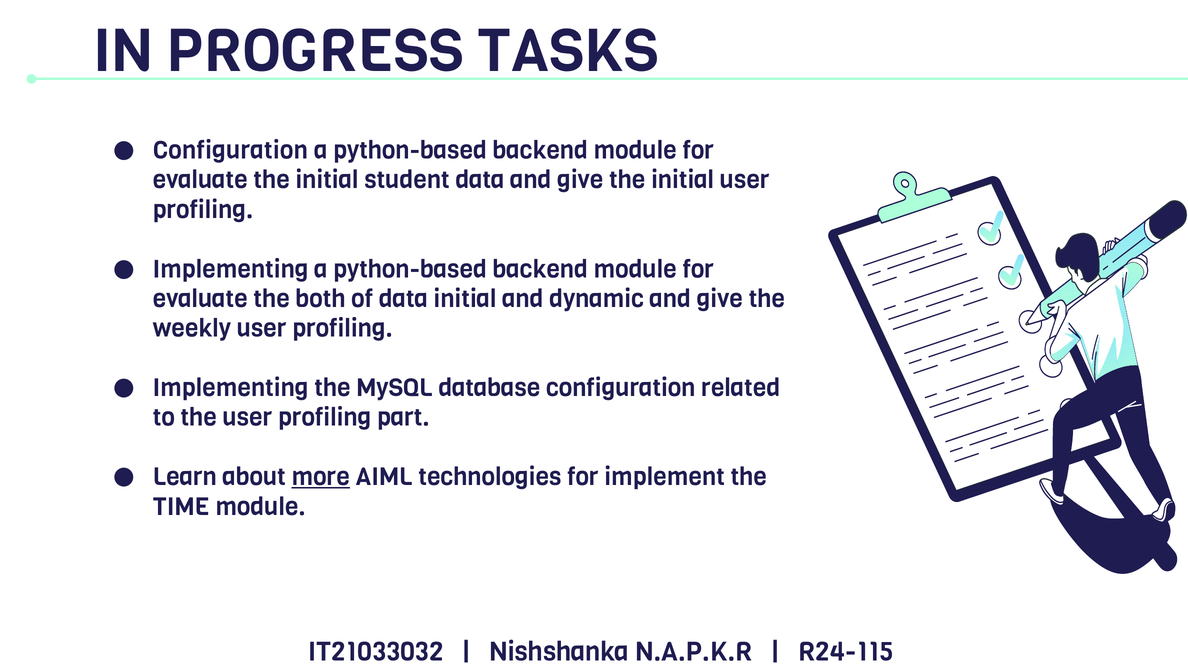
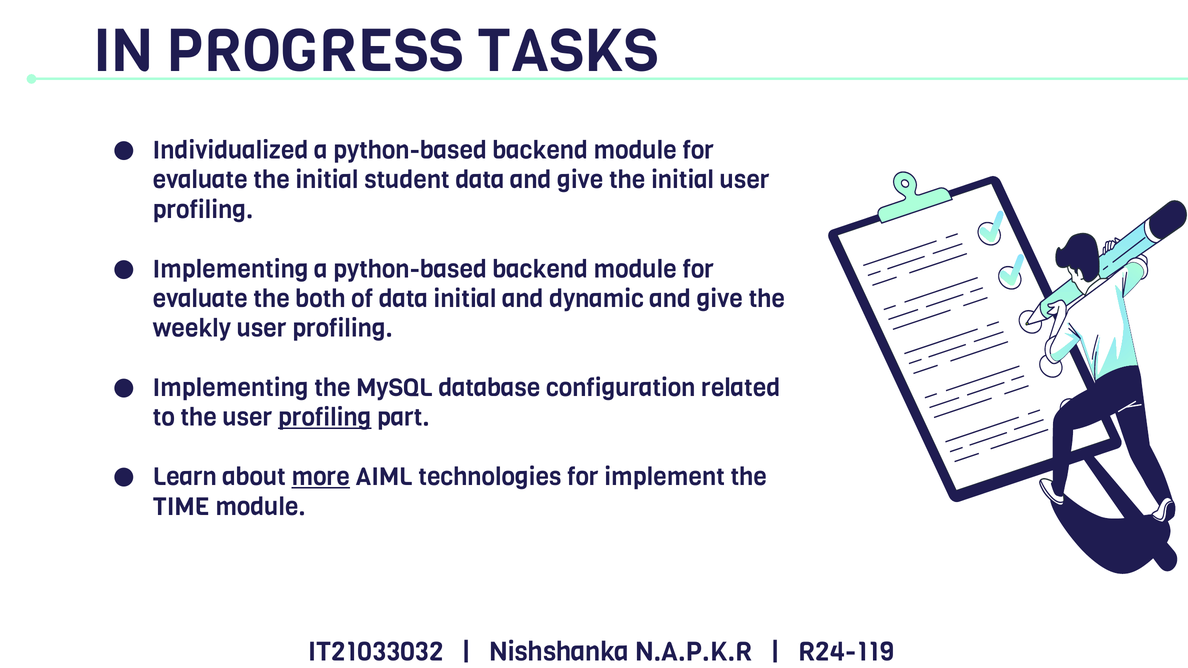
Configuration: Configuration -> Individualized (231, 151)
profiling underline: none -> present (325, 418)
R24-115: R24-115 -> R24-119 (846, 652)
